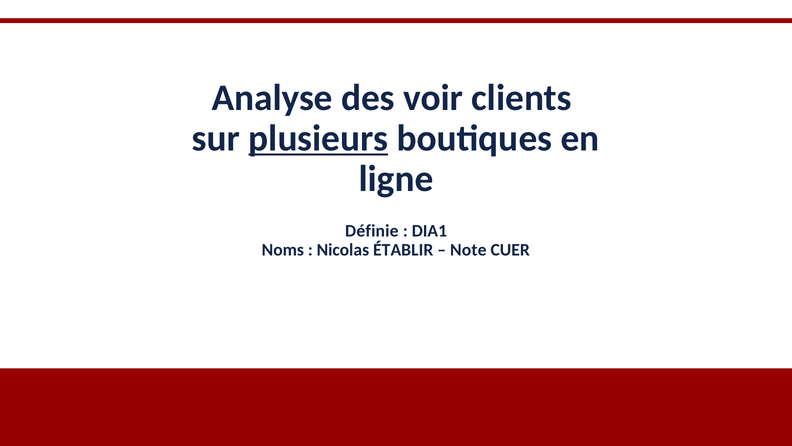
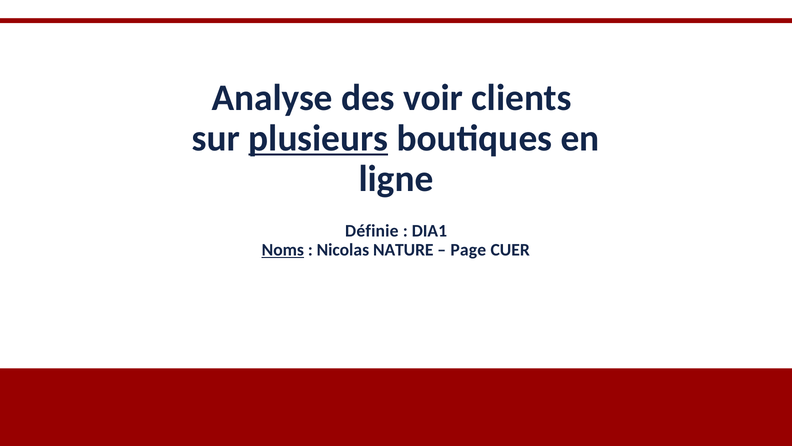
Noms underline: none -> present (283, 250)
ÉTABLIR: ÉTABLIR -> NATURE (403, 250)
Note: Note -> Page (468, 250)
